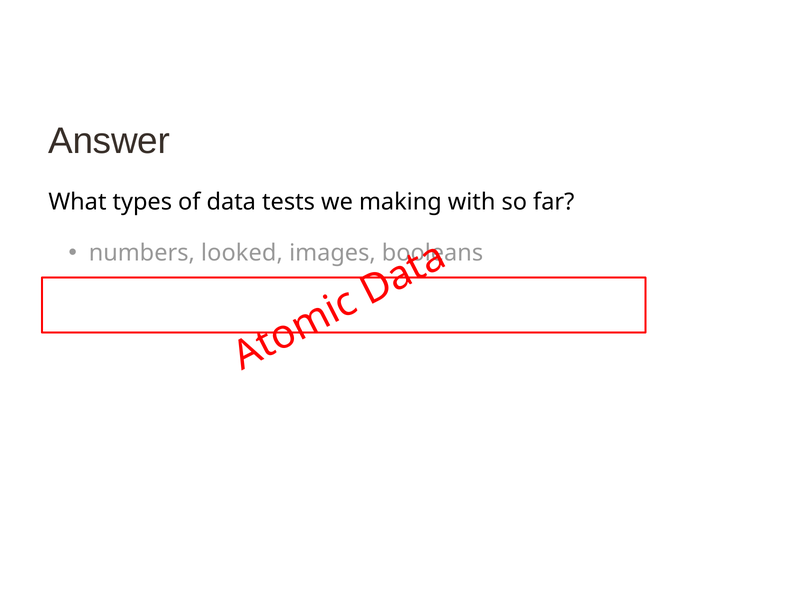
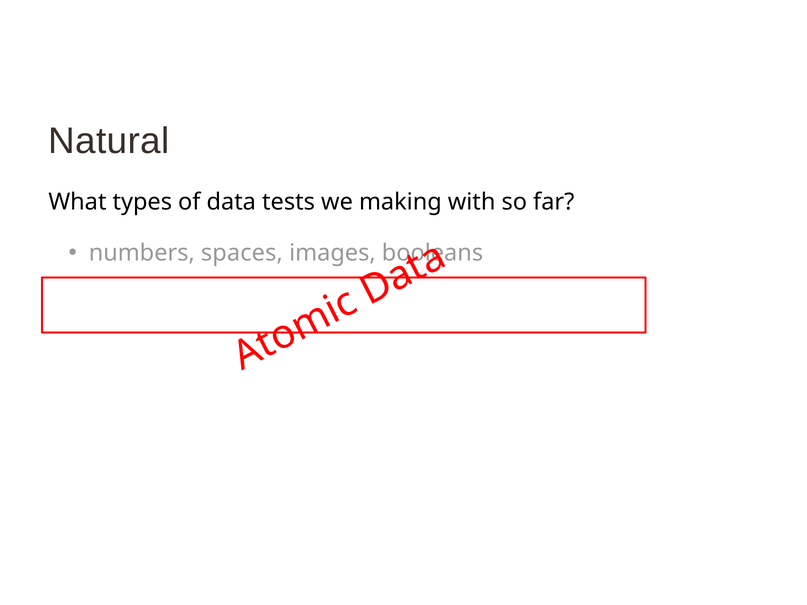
Answer: Answer -> Natural (109, 141)
looked: looked -> spaces (242, 253)
